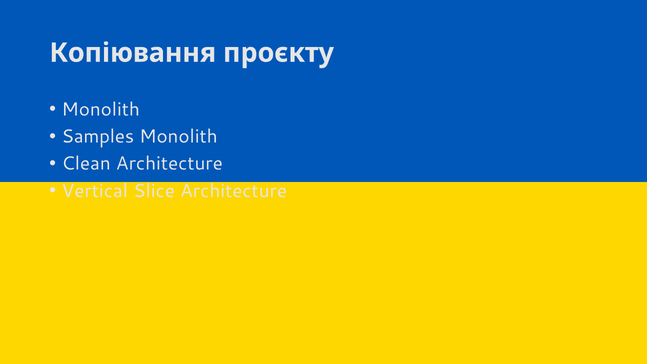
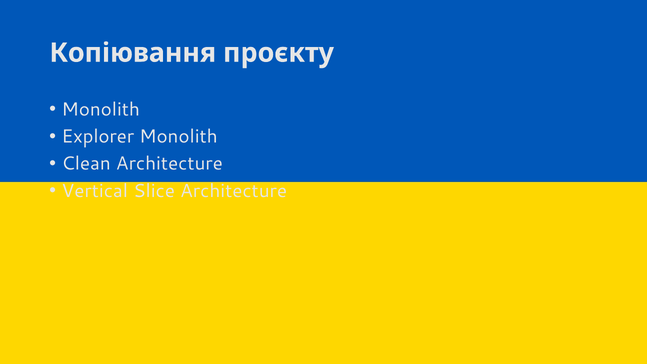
Samples: Samples -> Explorer (98, 137)
